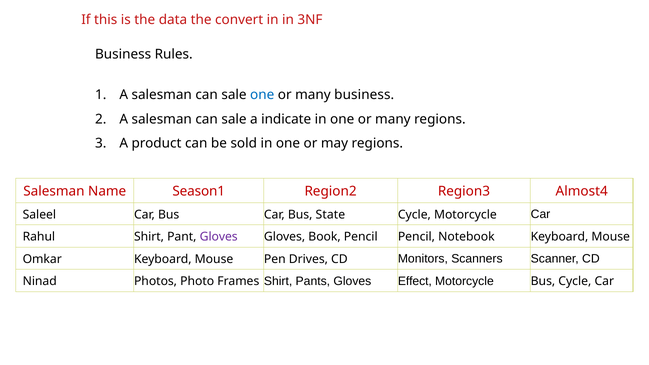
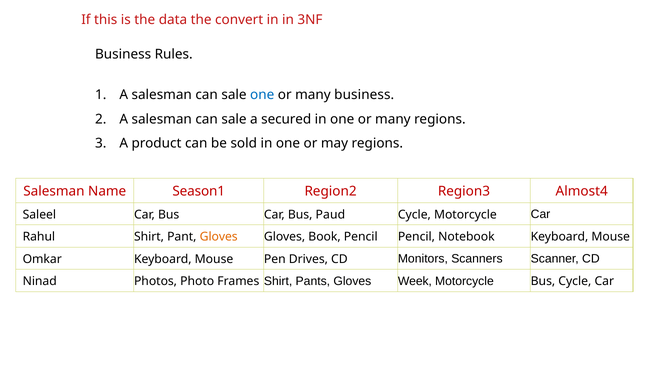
indicate: indicate -> secured (286, 119)
State: State -> Paud (330, 215)
Gloves colour: purple -> orange (219, 237)
Effect: Effect -> Week (415, 281)
